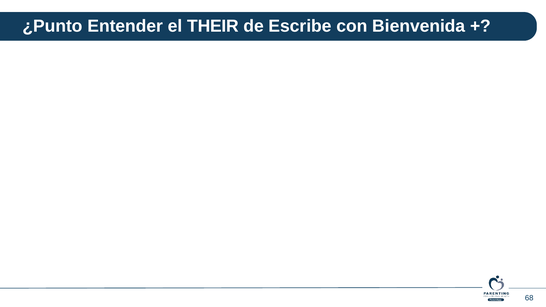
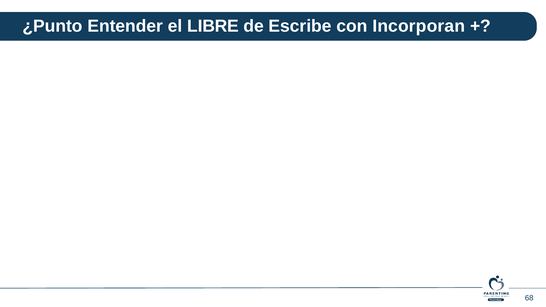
THEIR: THEIR -> LIBRE (213, 26)
Bienvenida: Bienvenida -> Incorporan (419, 26)
